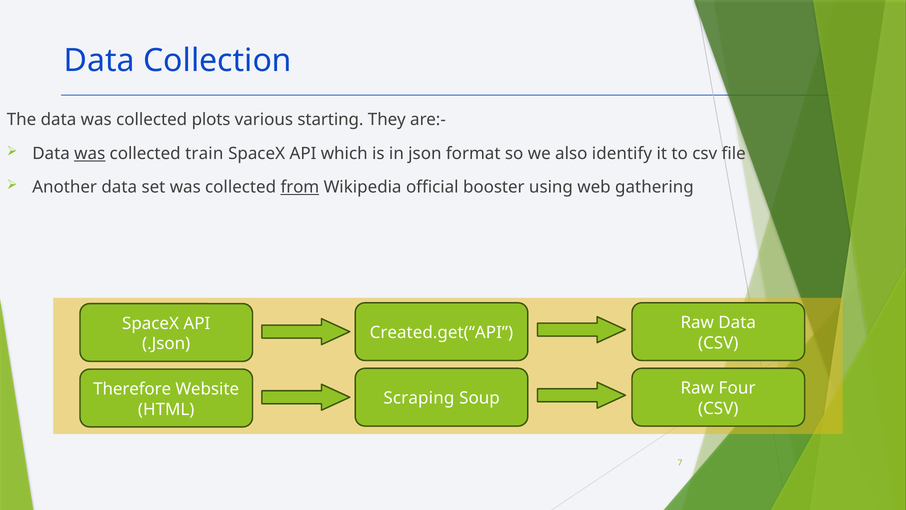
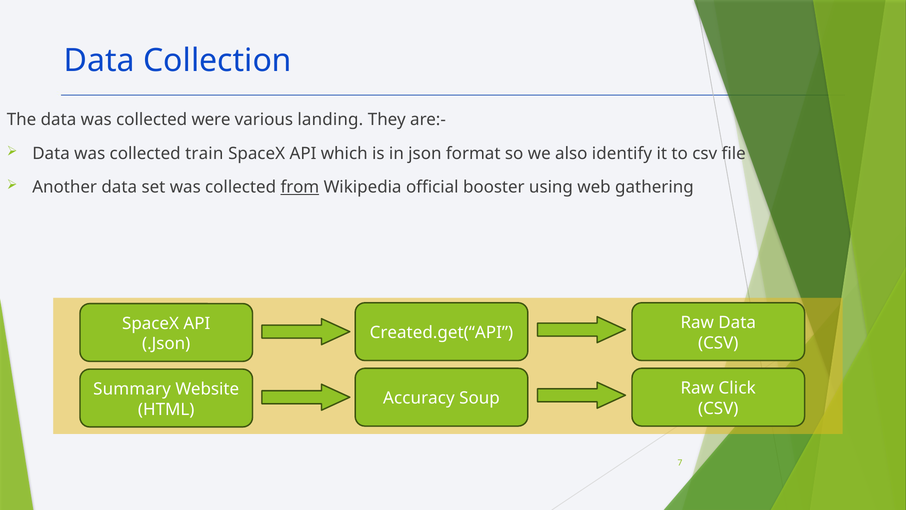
plots: plots -> were (211, 120)
starting: starting -> landing (330, 120)
was underline: present -> none (90, 153)
Four: Four -> Click (737, 388)
Therefore: Therefore -> Summary (132, 389)
Scraping: Scraping -> Accuracy (419, 398)
